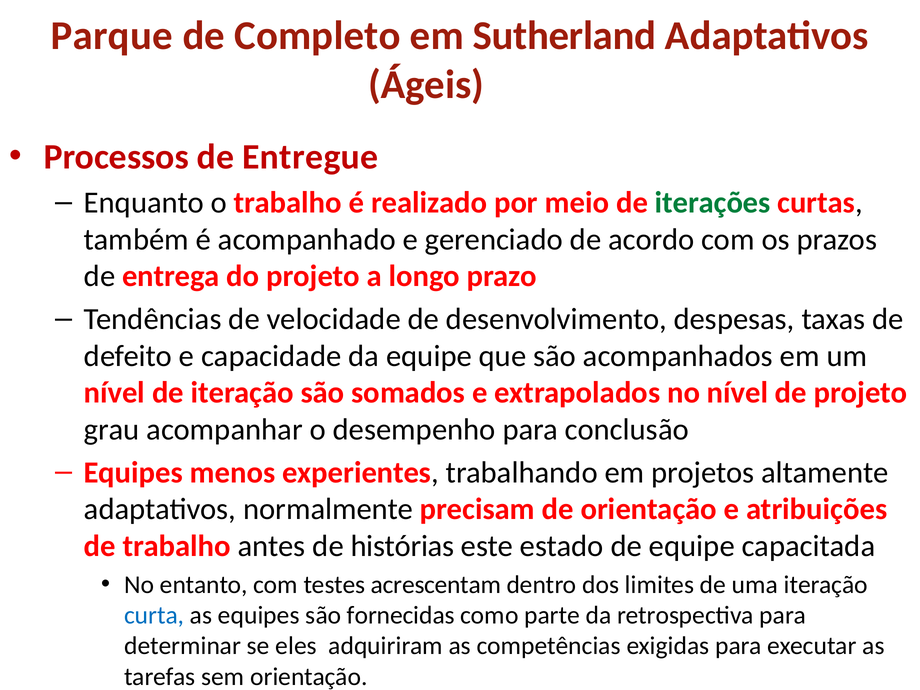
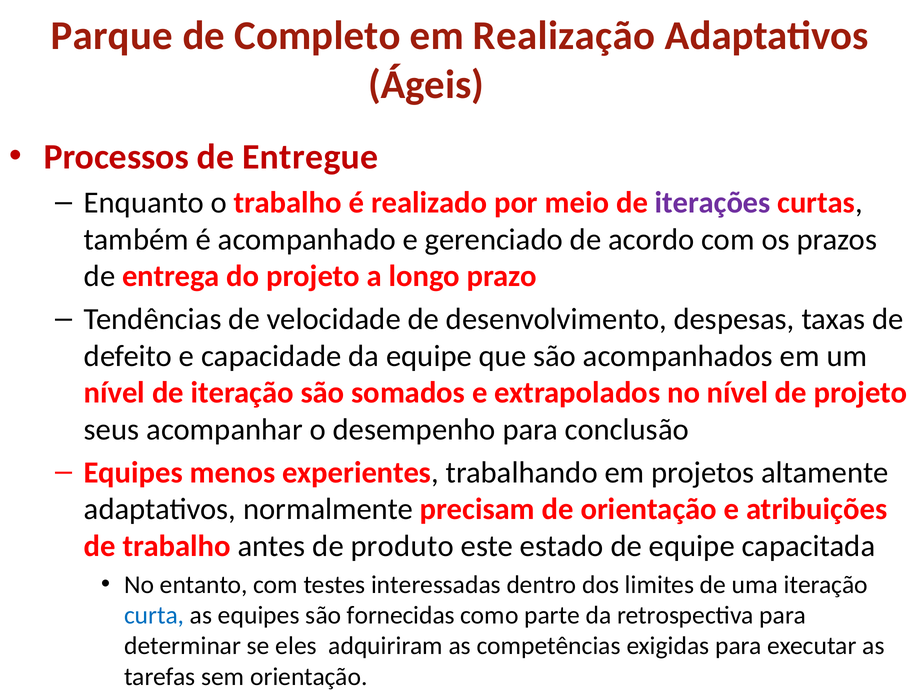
Sutherland: Sutherland -> Realização (564, 36)
iterações colour: green -> purple (713, 203)
grau: grau -> seus (112, 430)
histórias: histórias -> produto (402, 546)
acrescentam: acrescentam -> interessadas (436, 585)
